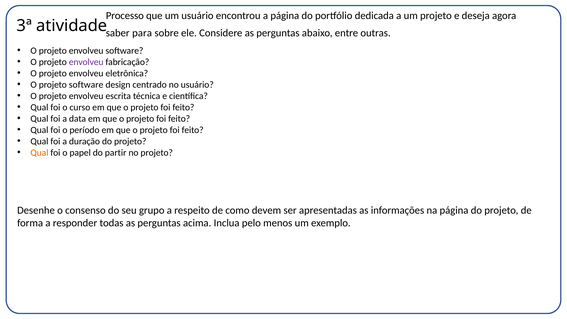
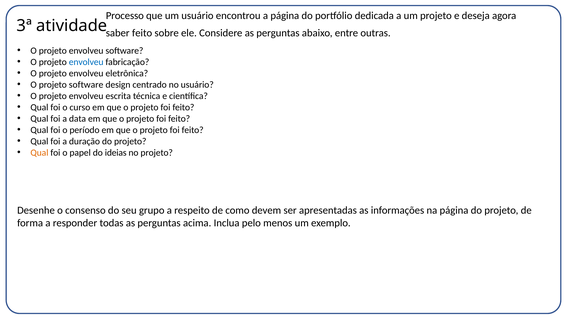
saber para: para -> feito (142, 33)
envolveu colour: purple -> blue (86, 62)
partir: partir -> ideias (116, 153)
